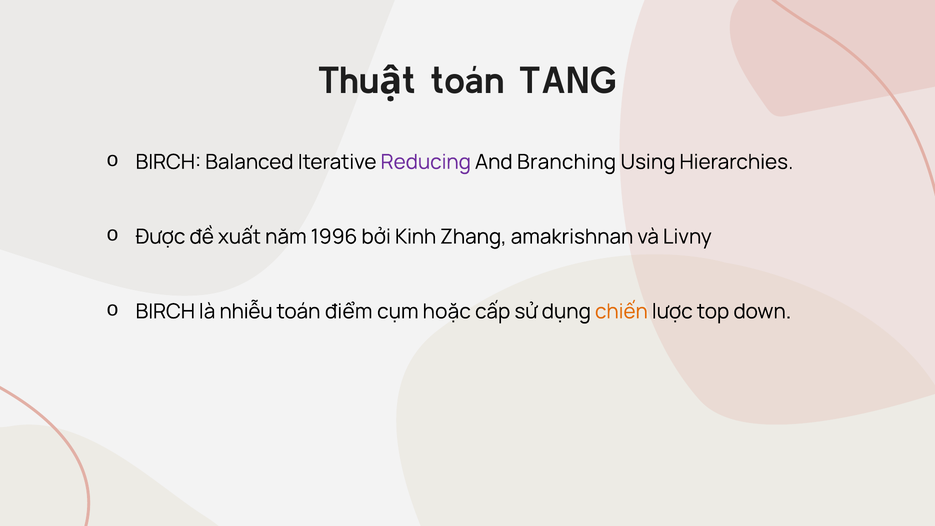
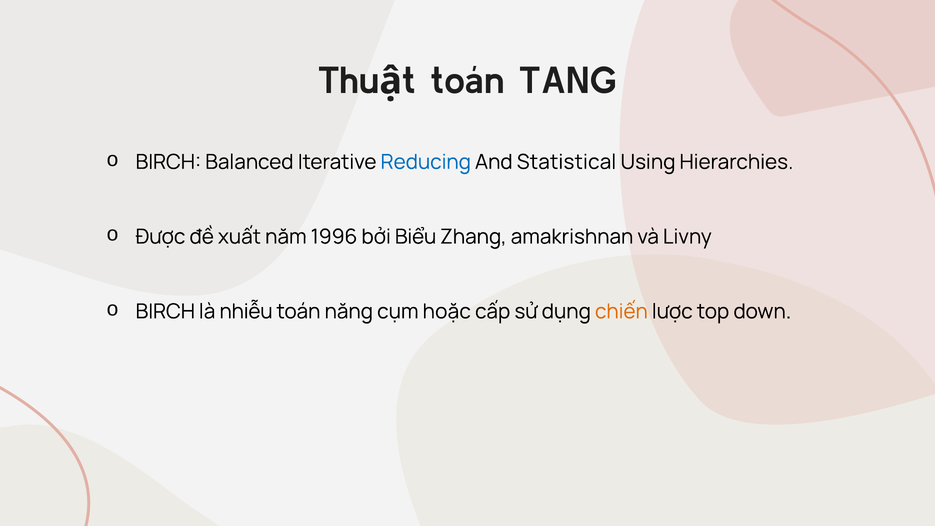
Reducing colour: purple -> blue (426, 162)
Branching: Branching -> Statistical (567, 162)
Kinh: Kinh -> Biểu (416, 237)
điểm: điểm -> năng (349, 311)
